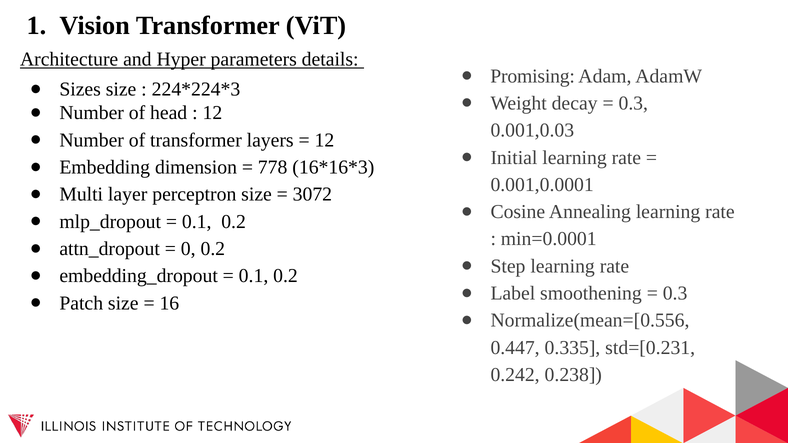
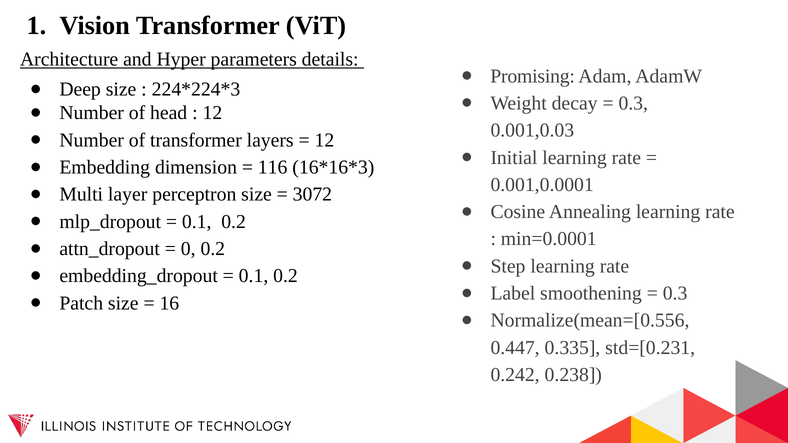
Sizes: Sizes -> Deep (80, 89)
778: 778 -> 116 (273, 167)
